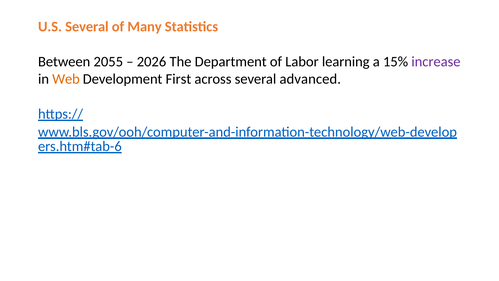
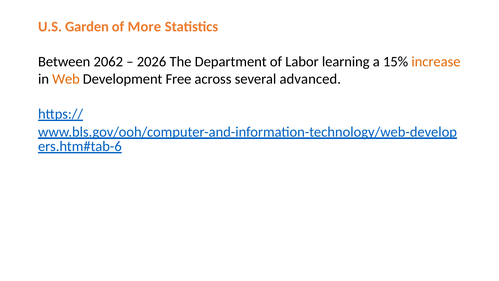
U.S Several: Several -> Garden (87, 27)
Many: Many -> More (144, 27)
2055: 2055 -> 2062 (108, 62)
increase colour: purple -> orange (436, 62)
First: First -> Free (178, 79)
